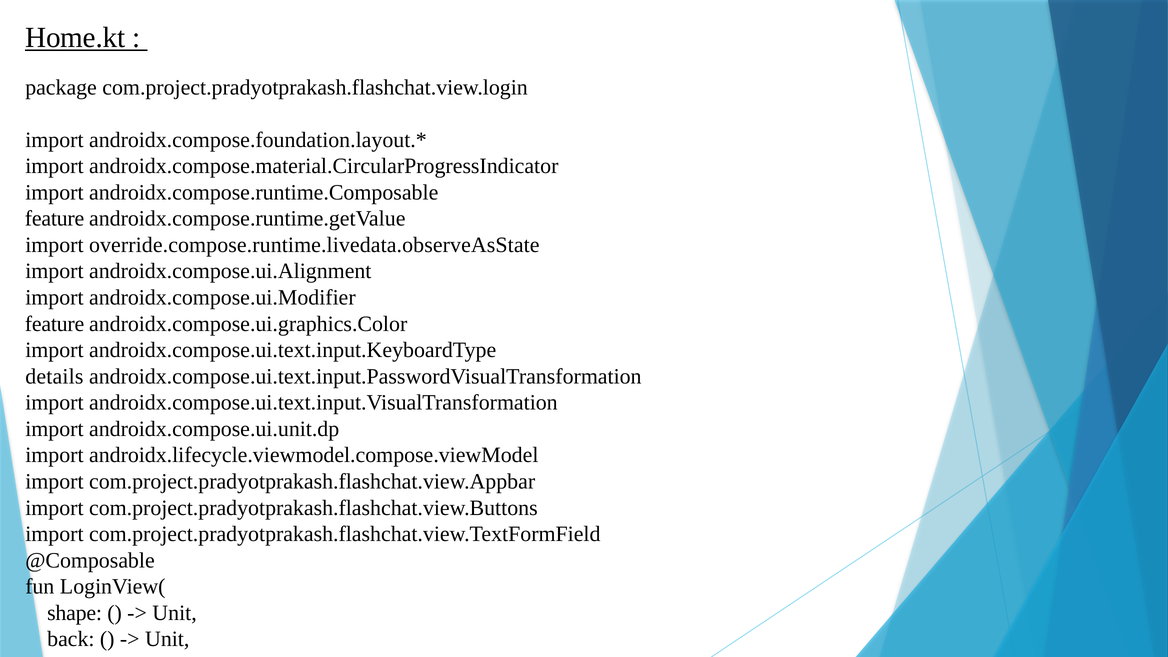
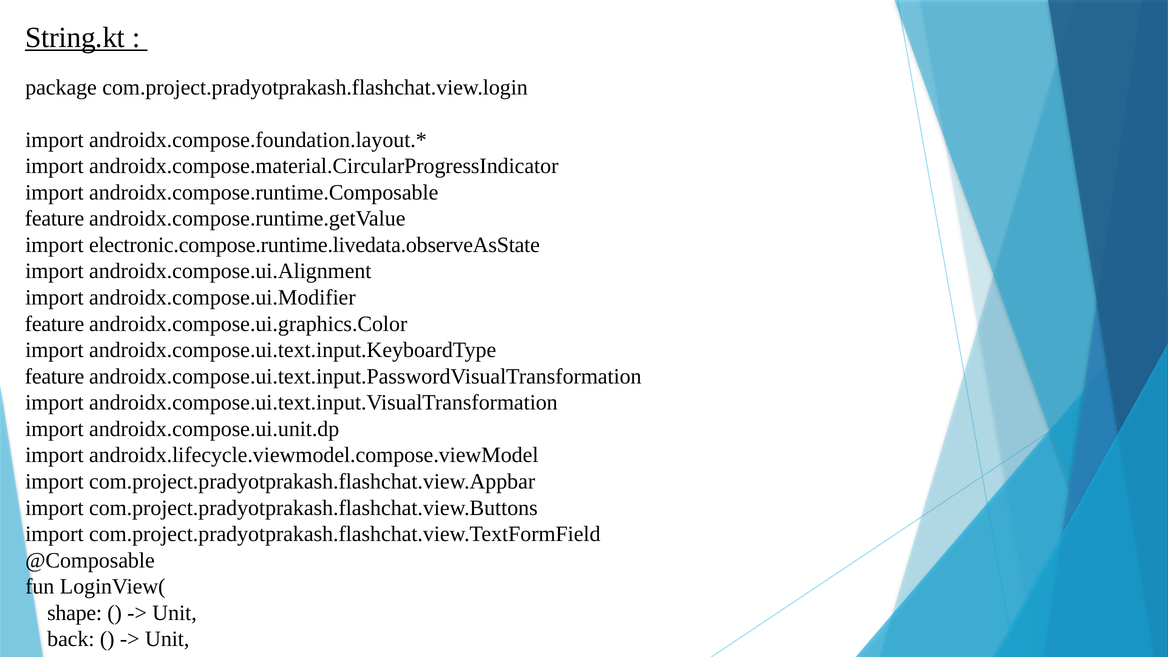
Home.kt: Home.kt -> String.kt (75, 37)
override.compose.runtime.livedata.observeAsState: override.compose.runtime.livedata.observeAsState -> electronic.compose.runtime.livedata.observeAsState (314, 245)
details: details -> feature (55, 376)
